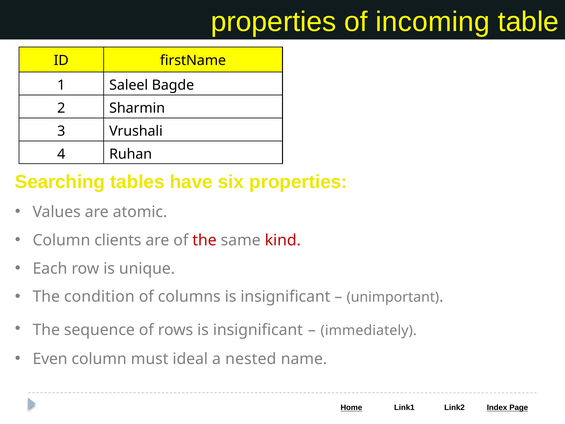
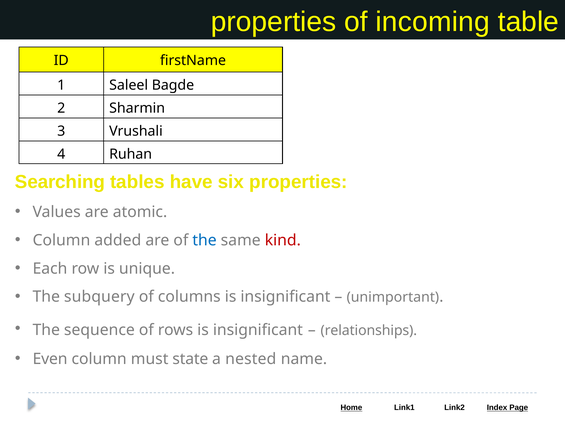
clients: clients -> added (118, 240)
the colour: red -> blue (205, 240)
condition: condition -> subquery (99, 297)
immediately: immediately -> relationships (369, 330)
ideal: ideal -> state (190, 359)
